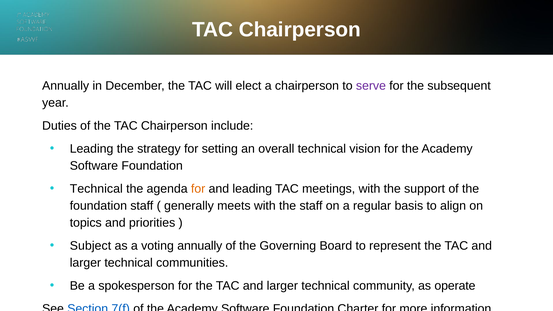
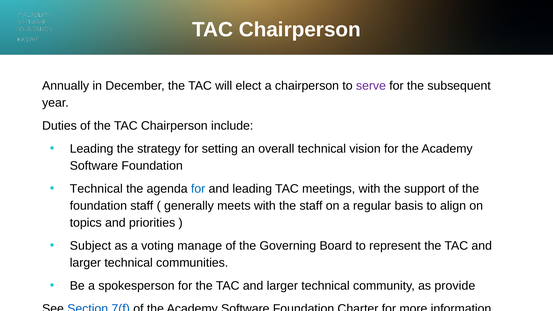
for colour: orange -> blue (198, 189)
voting annually: annually -> manage (200, 246)
operate: operate -> provide (455, 286)
